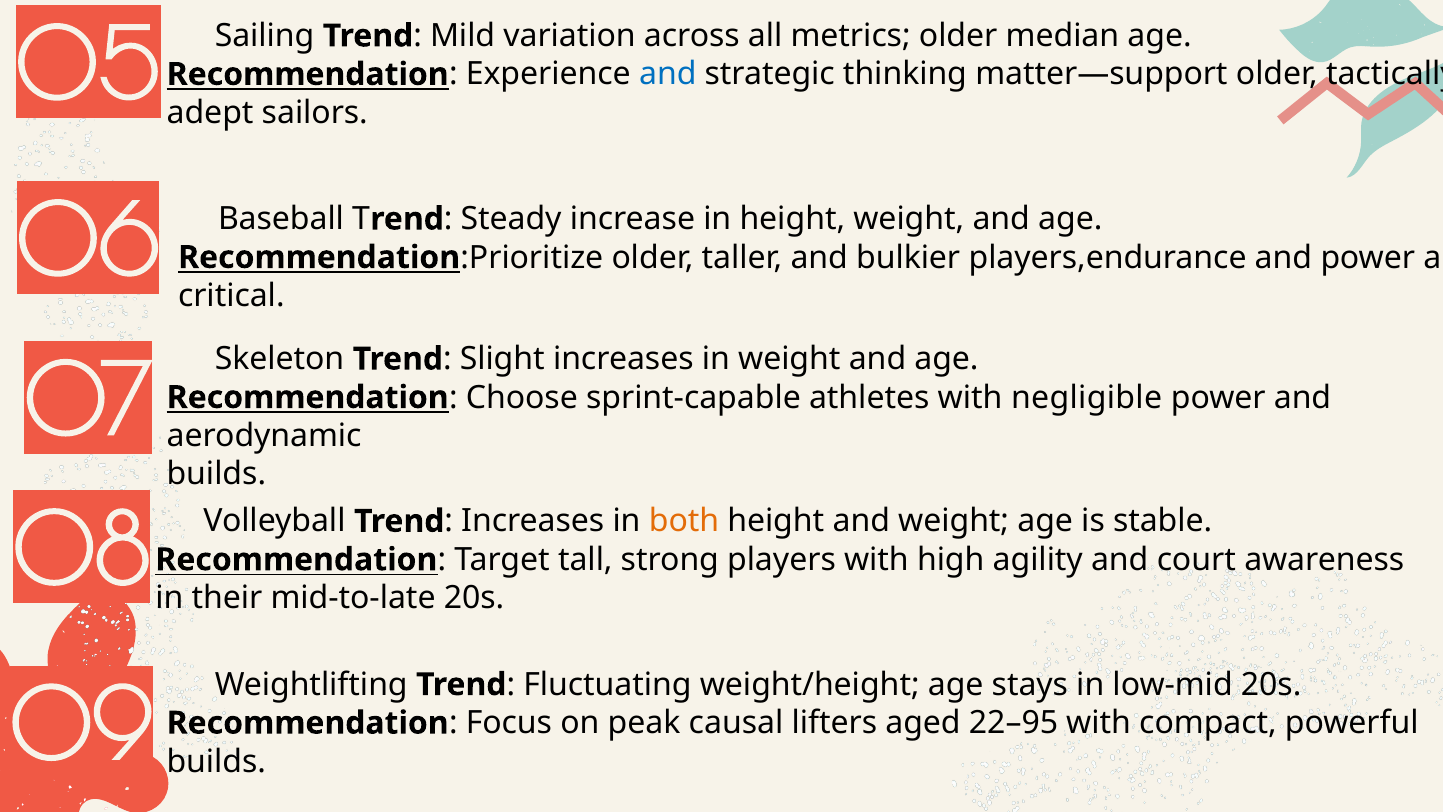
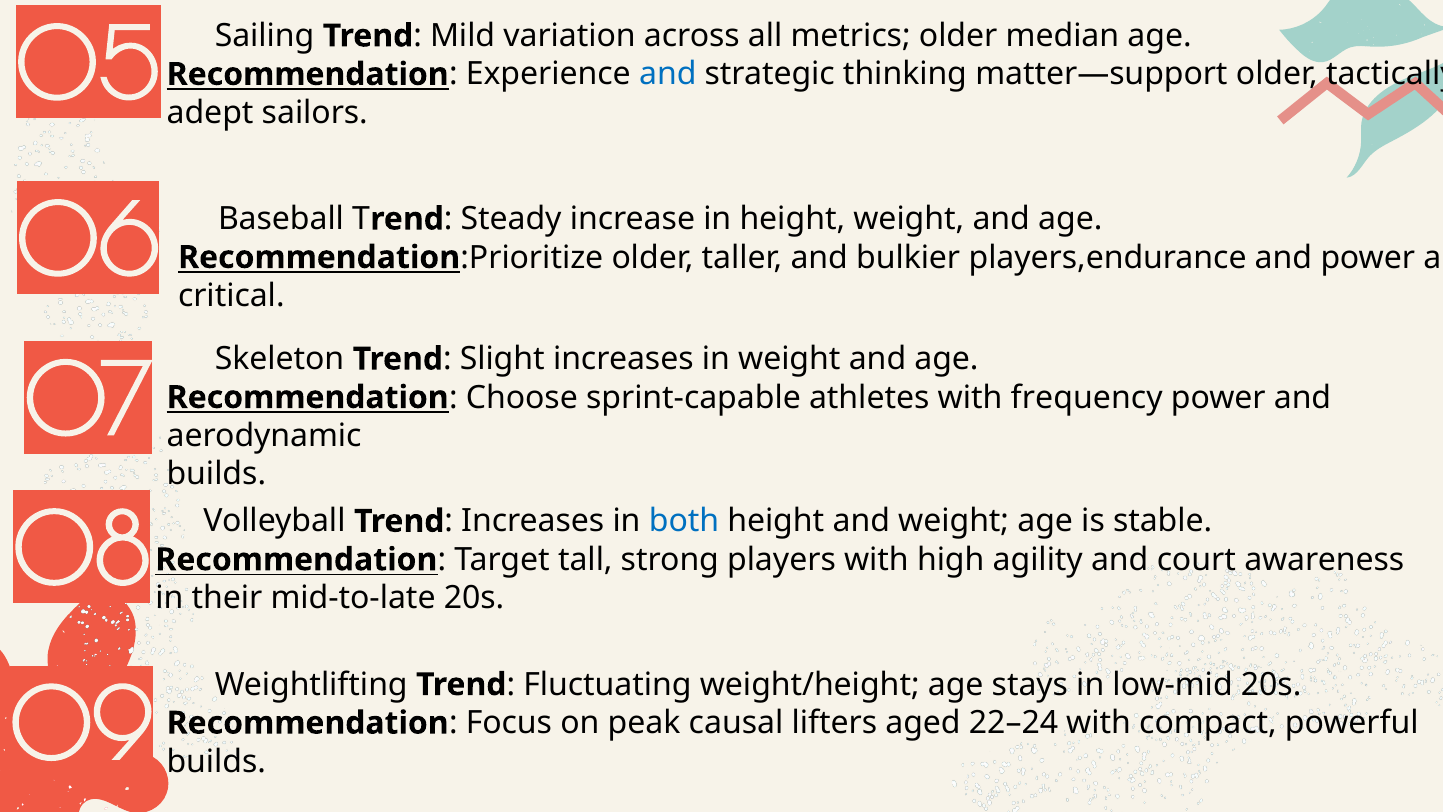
negligible: negligible -> frequency (1087, 397)
both colour: orange -> blue (684, 521)
22–95: 22–95 -> 22–24 (1014, 723)
